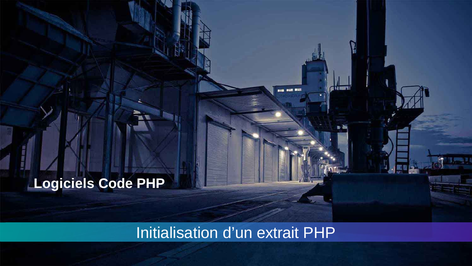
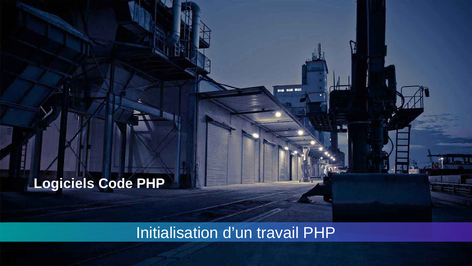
extrait: extrait -> travail (278, 233)
